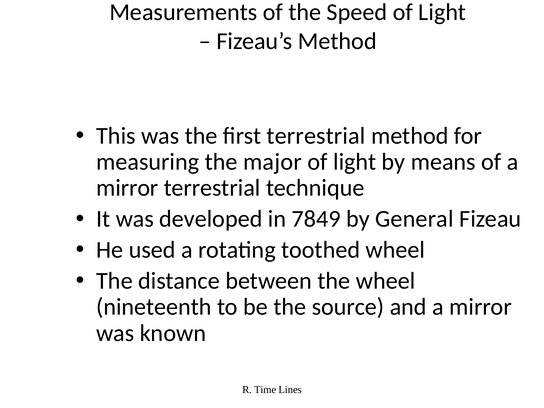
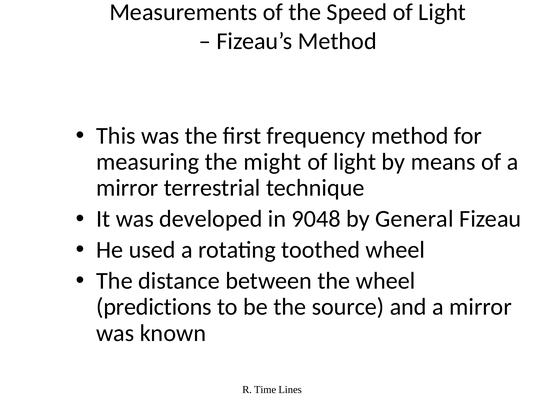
first terrestrial: terrestrial -> frequency (316, 136)
major: major -> might (272, 162)
7849: 7849 -> 9048 (316, 219)
nineteenth: nineteenth -> predictions (154, 307)
